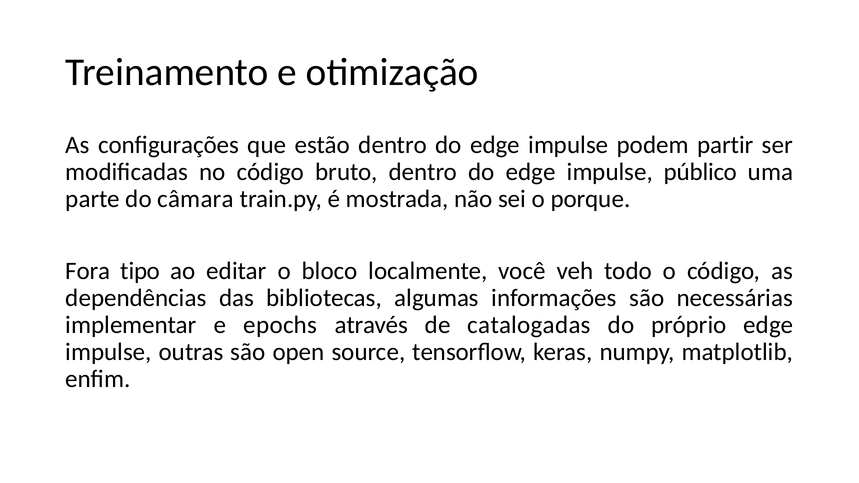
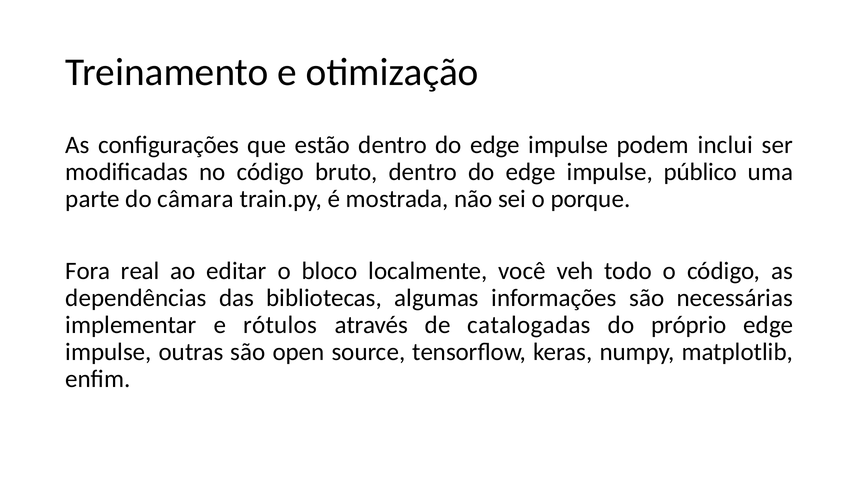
partir: partir -> inclui (725, 145)
tipo: tipo -> real (140, 271)
epochs: epochs -> rótulos (280, 325)
